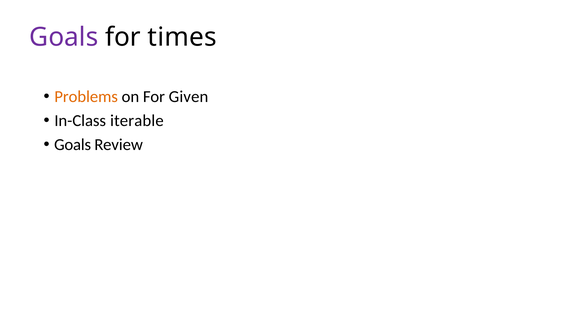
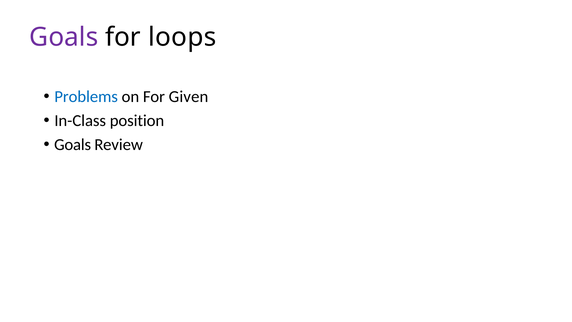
times: times -> loops (182, 37)
Problems colour: orange -> blue (86, 97)
iterable: iterable -> position (137, 121)
